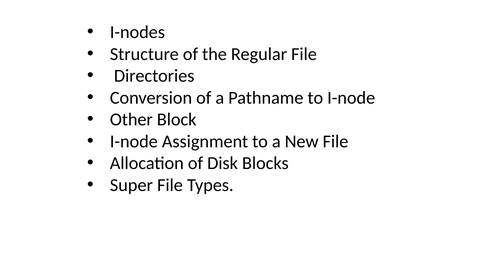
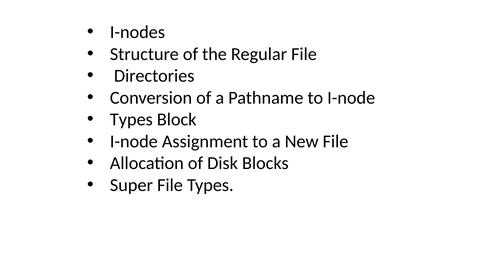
Other: Other -> Types (131, 120)
